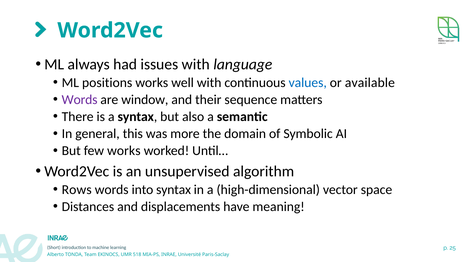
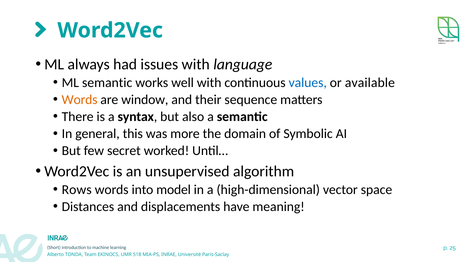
ML positions: positions -> semantic (107, 83)
Words colour: purple -> orange (80, 100)
few works: works -> secret (124, 151)
into syntax: syntax -> model (174, 190)
